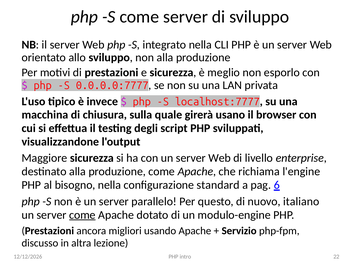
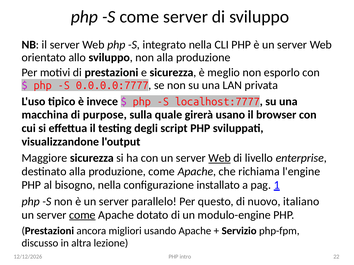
chiusura: chiusura -> purpose (105, 115)
Web underline: none -> present (220, 158)
standard: standard -> installato (218, 185)
6: 6 -> 1 (277, 185)
